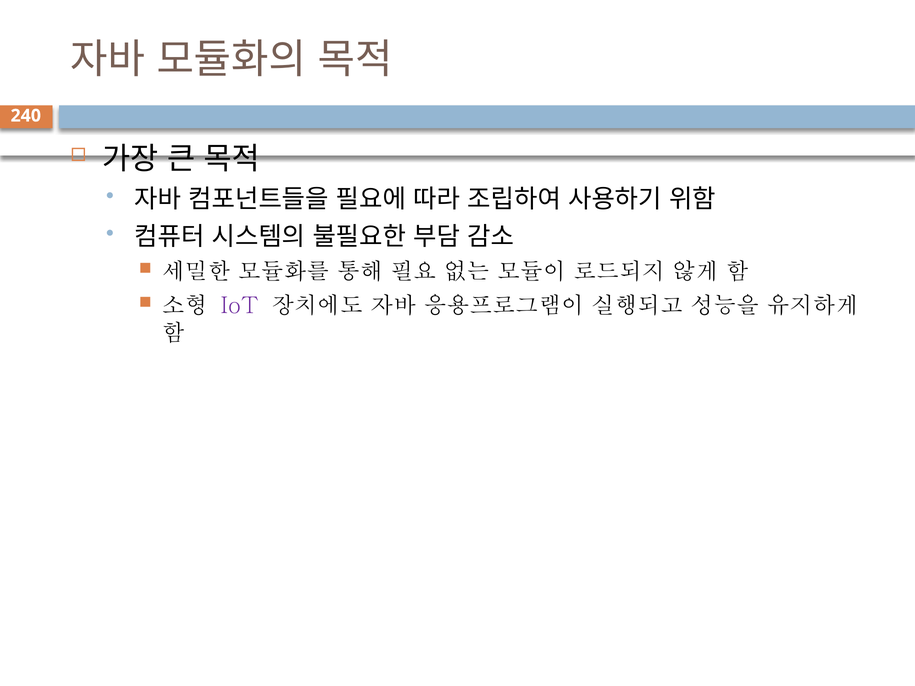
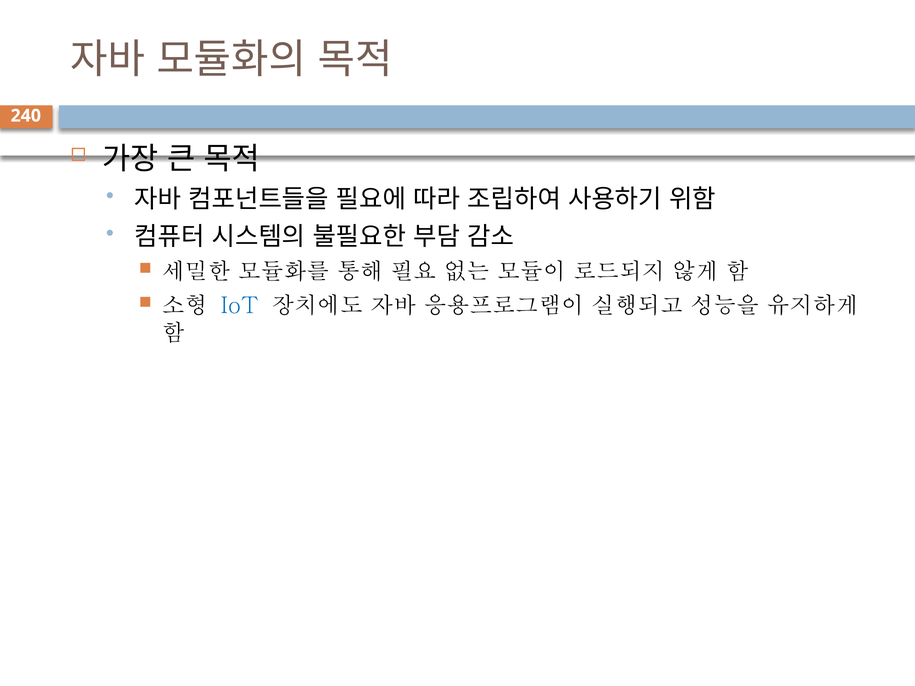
IoT colour: purple -> blue (239, 306)
